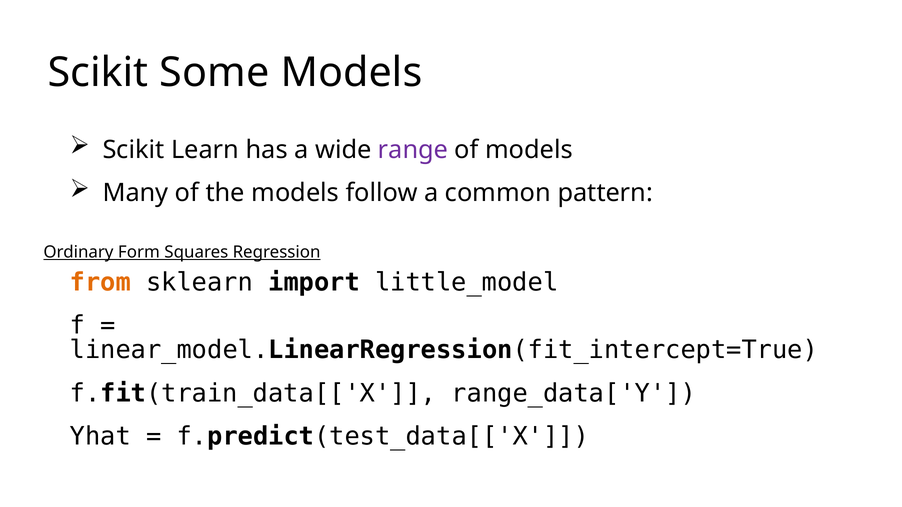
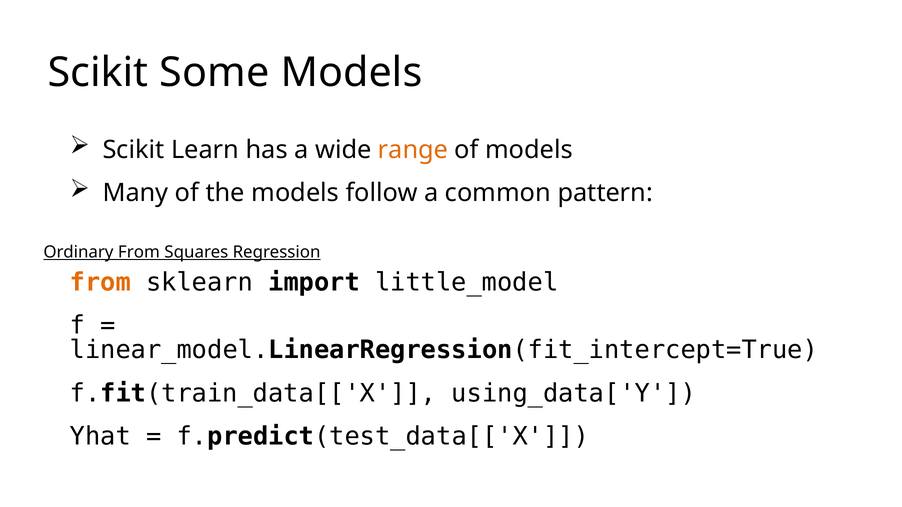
range colour: purple -> orange (413, 150)
Ordinary Form: Form -> From (139, 252)
range_data['Y: range_data['Y -> using_data['Y (574, 394)
